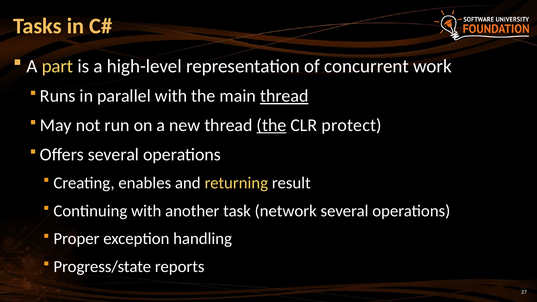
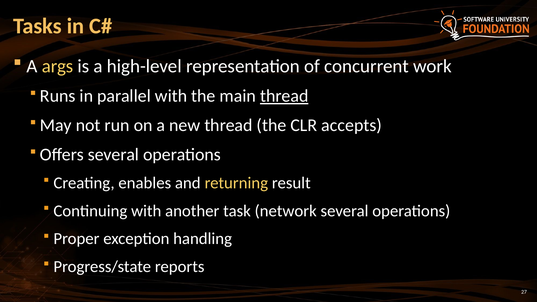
part: part -> args (58, 66)
the underline: present -> none (272, 125)
protect: protect -> accepts (352, 125)
